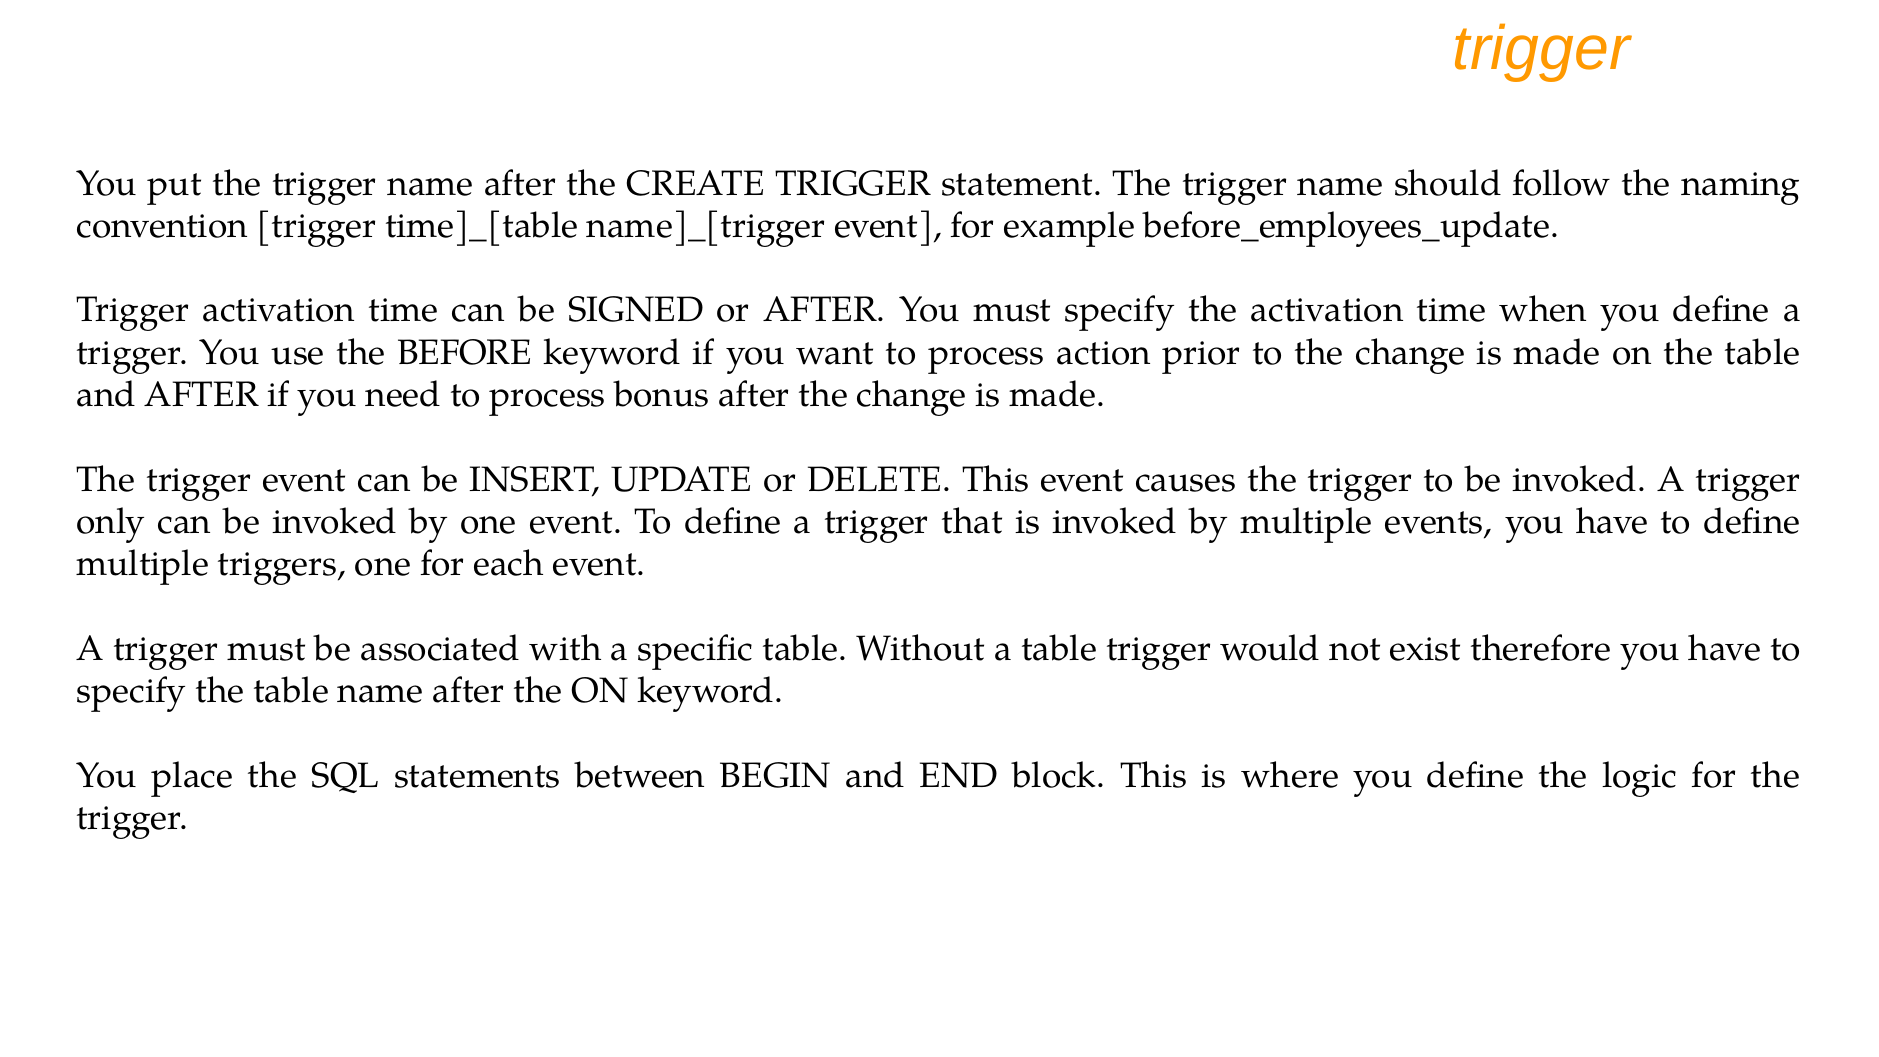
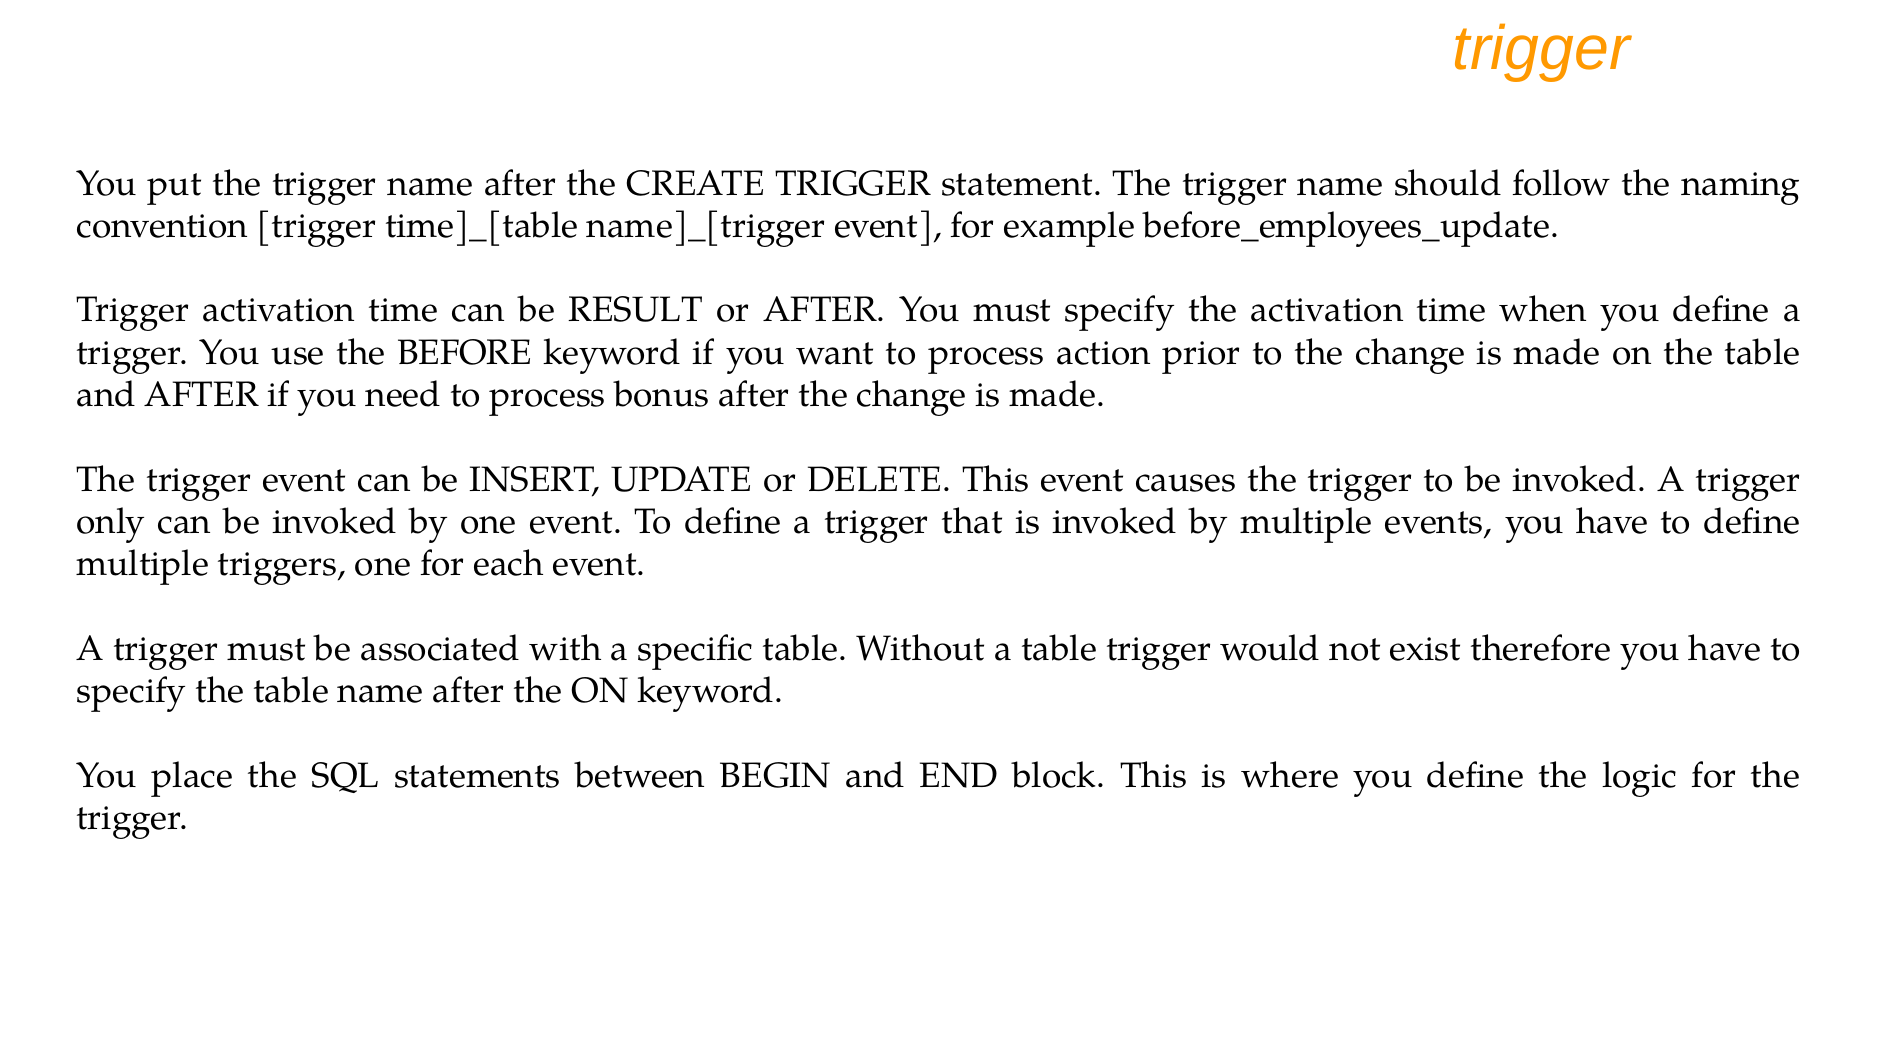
SIGNED: SIGNED -> RESULT (636, 310)
